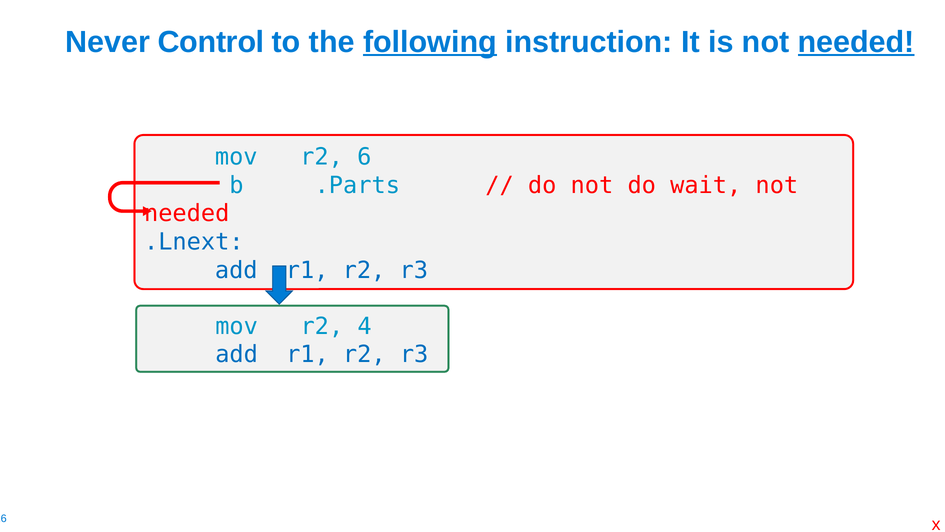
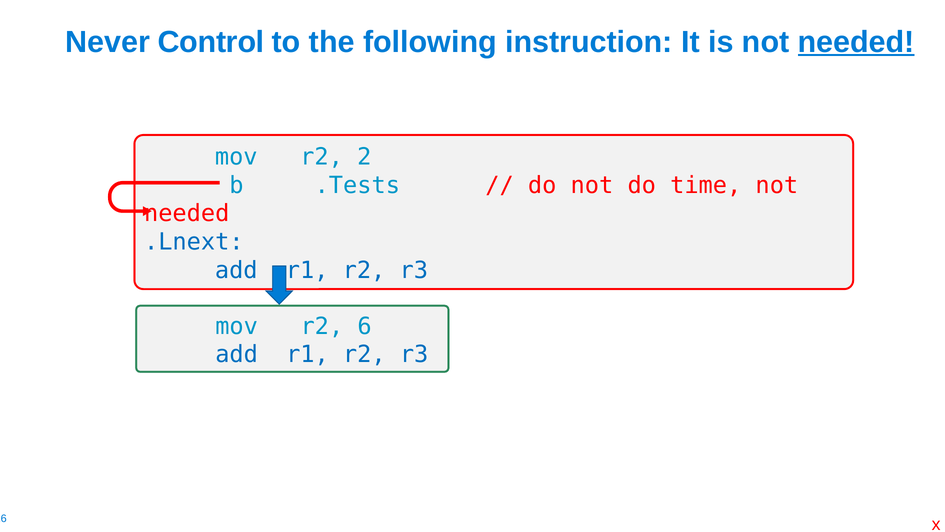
following underline: present -> none (430, 42)
6: 6 -> 2 (364, 157)
.Parts: .Parts -> .Tests (357, 185)
wait: wait -> time (706, 185)
4: 4 -> 6 (365, 326)
